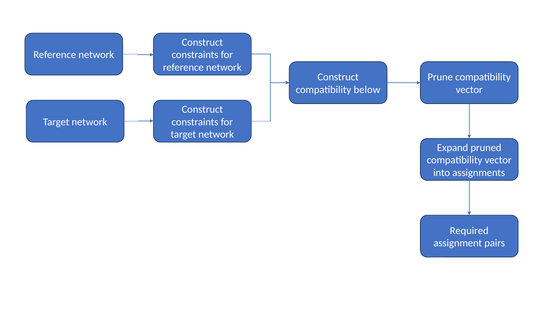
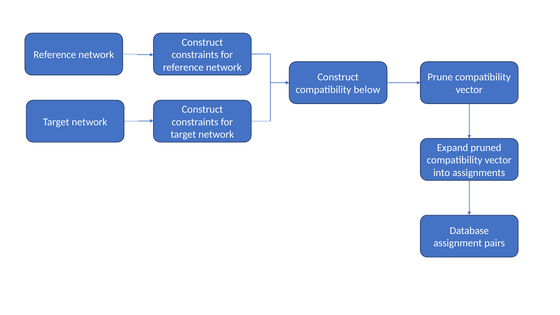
Required: Required -> Database (469, 231)
